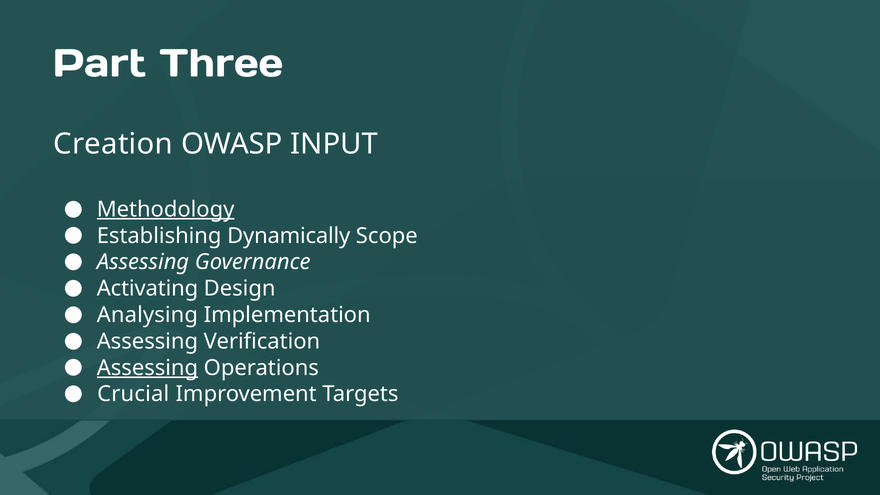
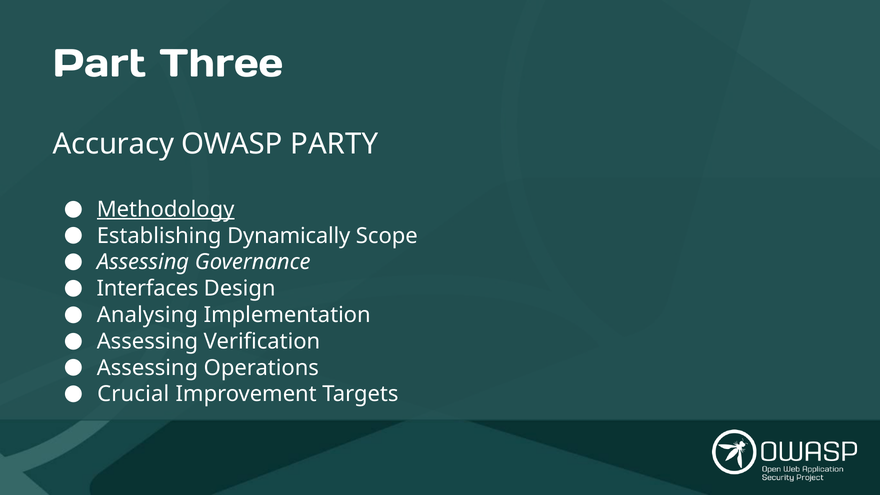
Creation: Creation -> Accuracy (113, 144)
INPUT: INPUT -> PARTY (334, 144)
Activating: Activating -> Interfaces (148, 289)
Assessing underline: present -> none (147, 368)
